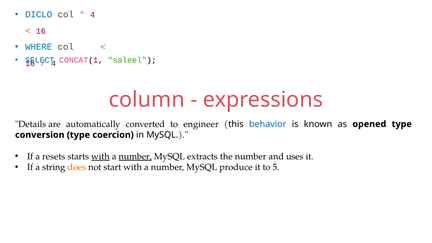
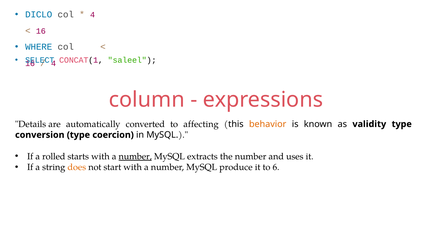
engineer: engineer -> affecting (201, 124)
behavior colour: blue -> orange (268, 124)
opened: opened -> validity (369, 124)
resets: resets -> rolled (54, 156)
with underline: present -> none (100, 156)
5: 5 -> 6 (276, 167)
